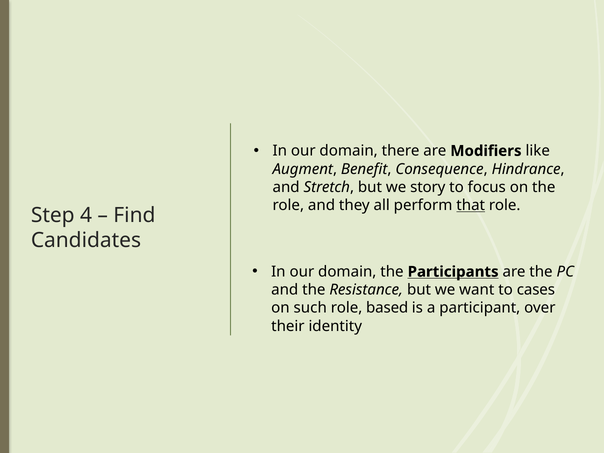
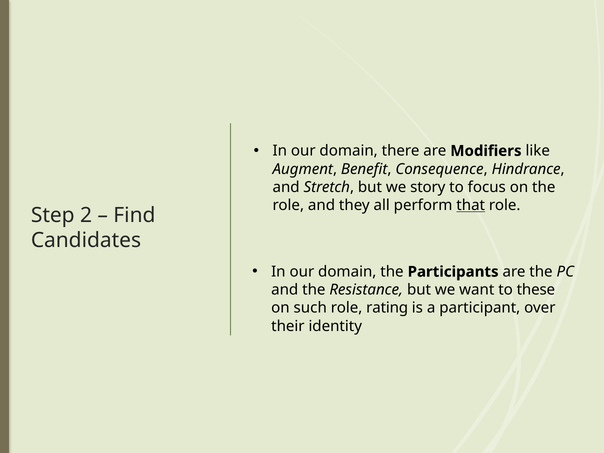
4: 4 -> 2 (86, 215)
Participants underline: present -> none (453, 272)
cases: cases -> these (536, 290)
based: based -> rating (387, 308)
